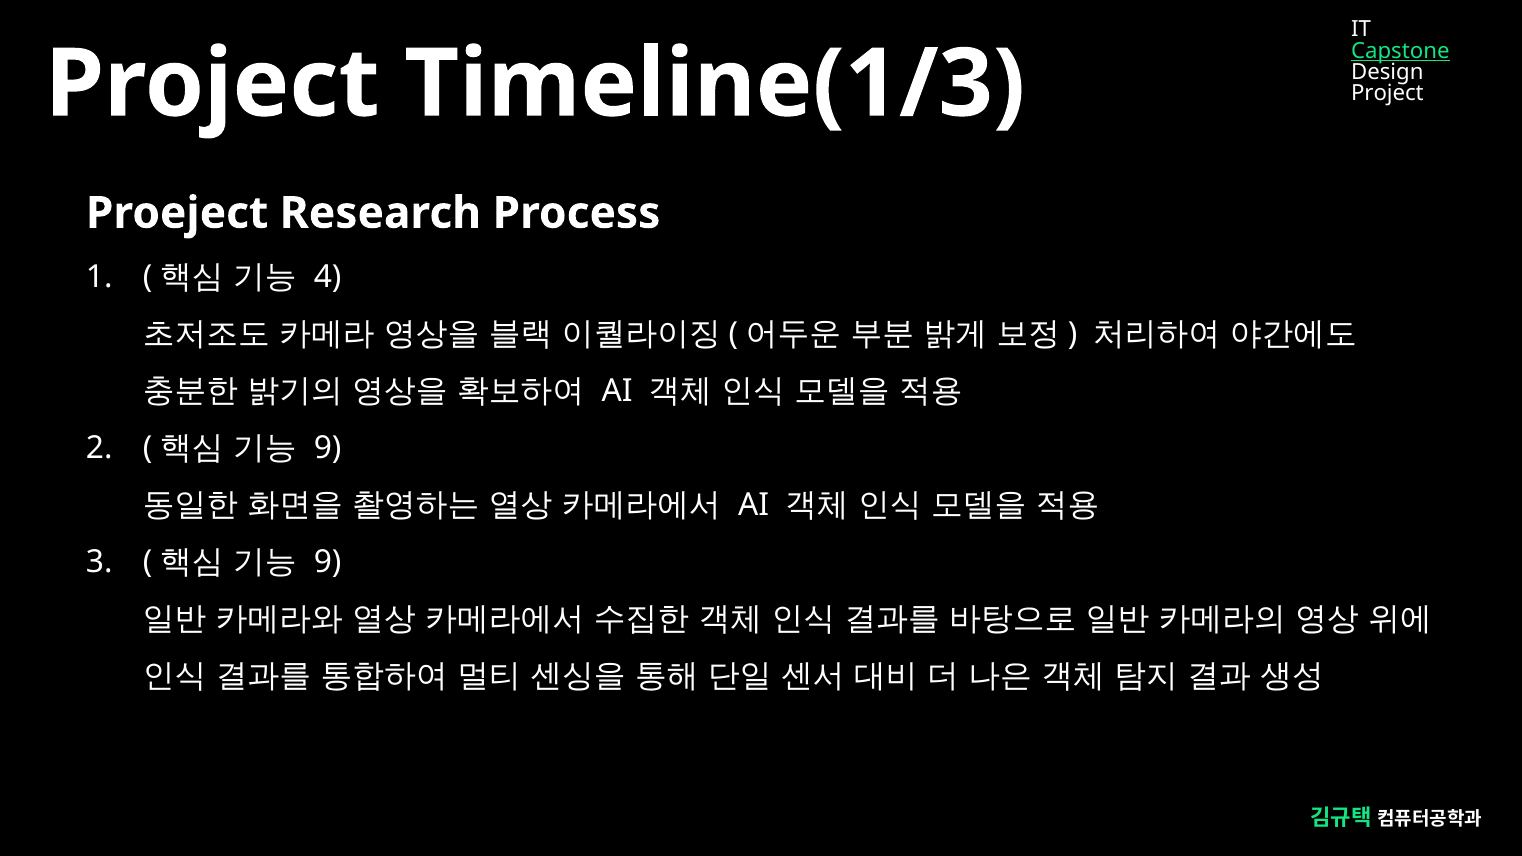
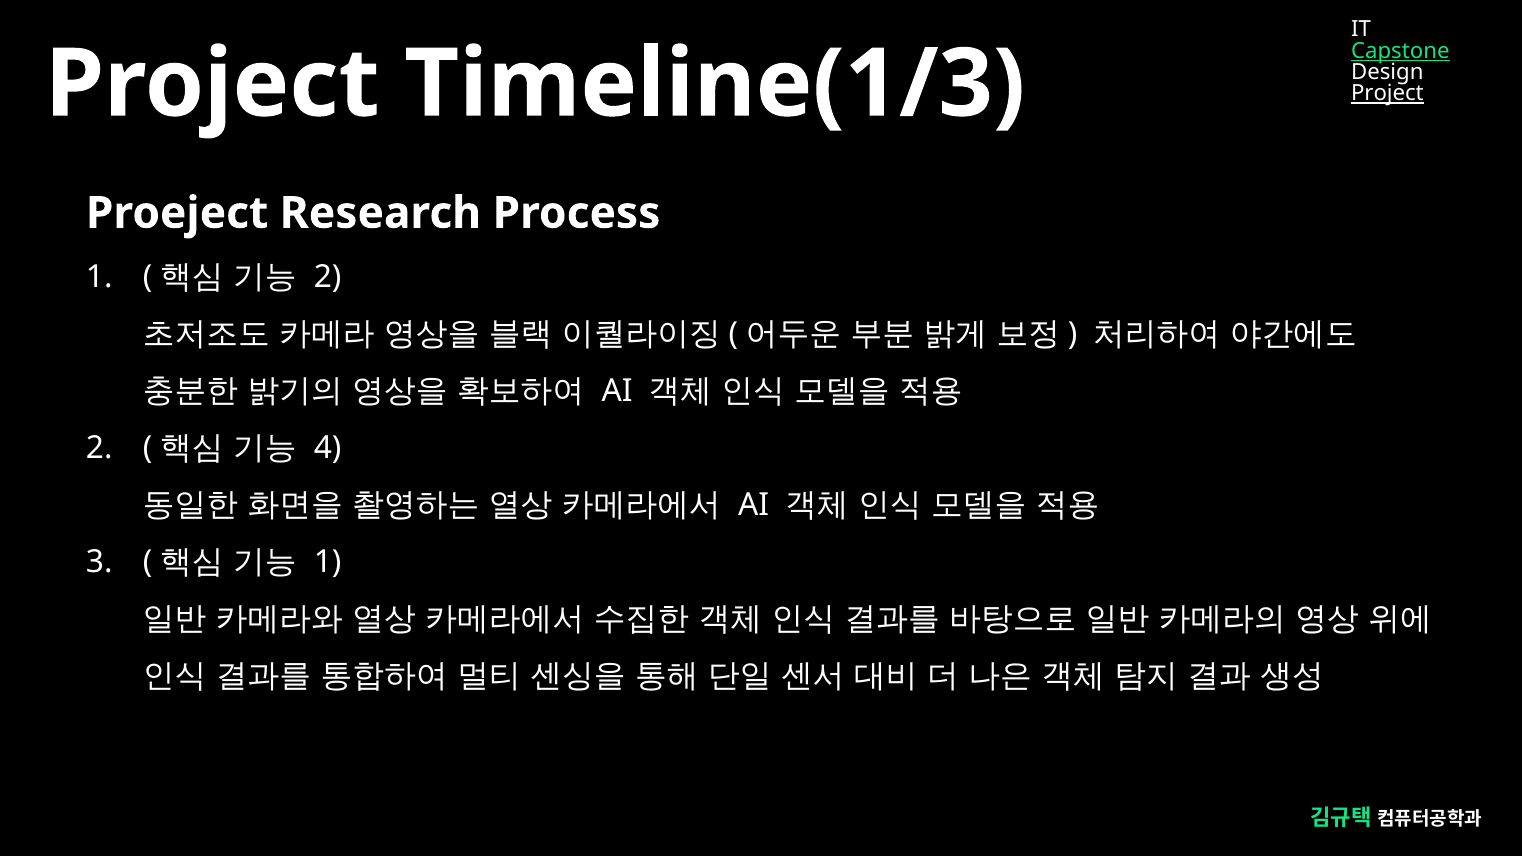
Project underline: none -> present (1387, 93)
4: 4 -> 2 (328, 277)
9: 9 -> 4 (328, 448)
9: 9 -> 1 (328, 562)
